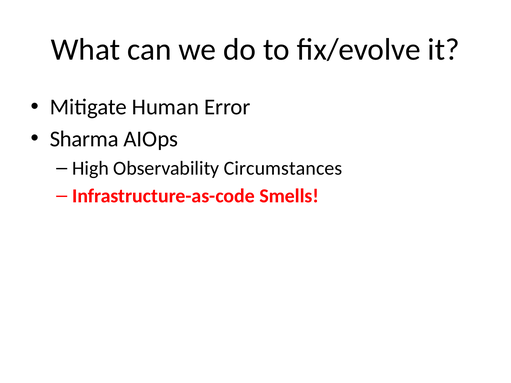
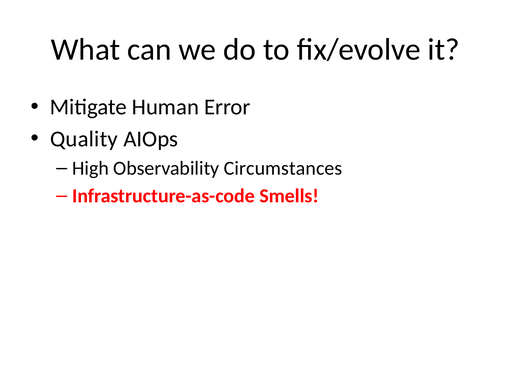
Sharma: Sharma -> Quality (84, 139)
